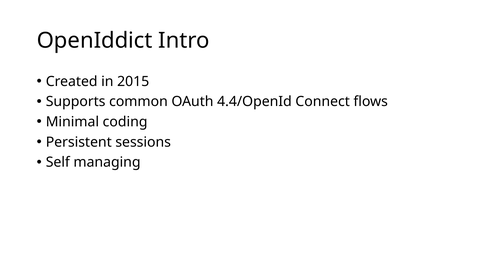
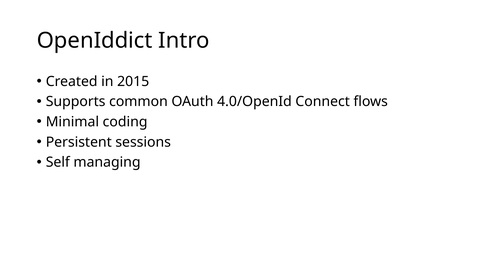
4.4/OpenId: 4.4/OpenId -> 4.0/OpenId (254, 102)
